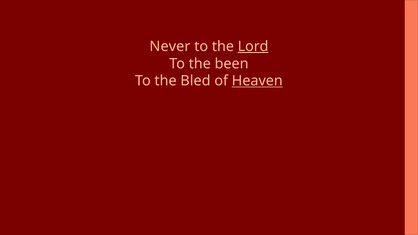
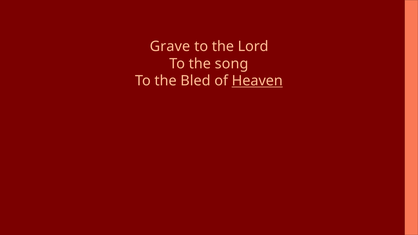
Never: Never -> Grave (170, 46)
Lord underline: present -> none (253, 46)
been: been -> song (232, 64)
